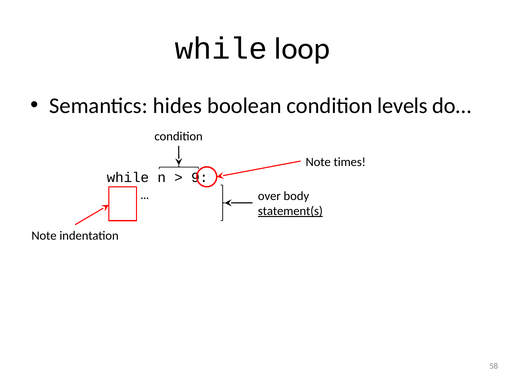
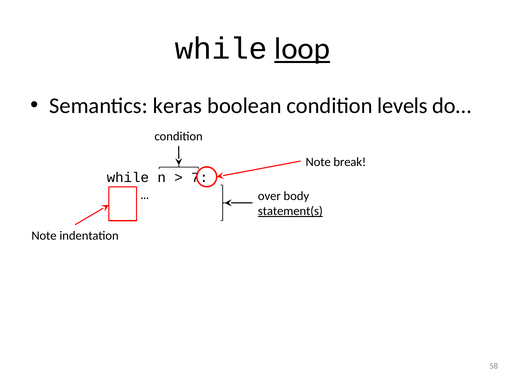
loop underline: none -> present (302, 49)
hides: hides -> keras (177, 106)
times: times -> break (350, 162)
9: 9 -> 7 (200, 178)
